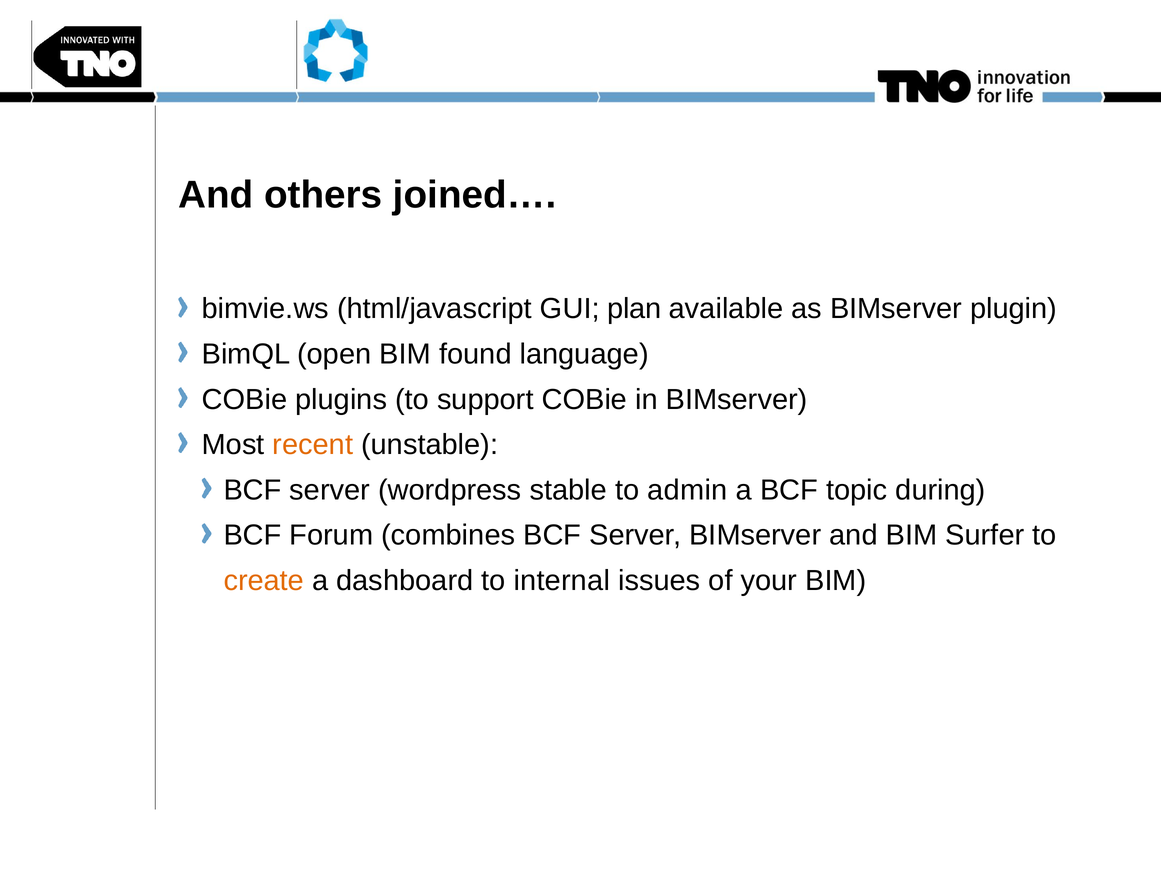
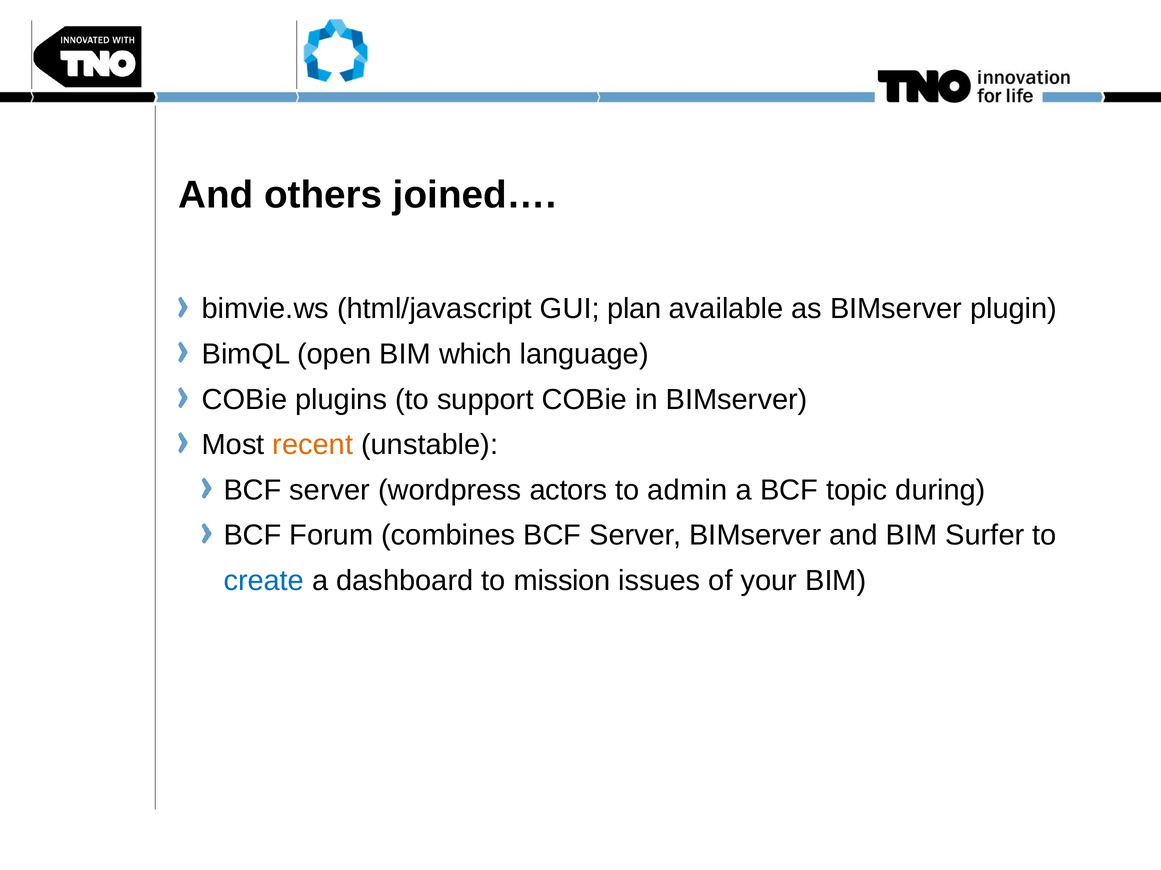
found: found -> which (476, 354)
stable: stable -> actors (568, 490)
create colour: orange -> blue (264, 581)
internal: internal -> mission (562, 581)
